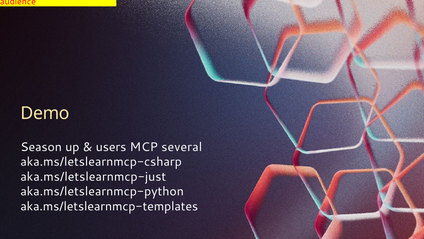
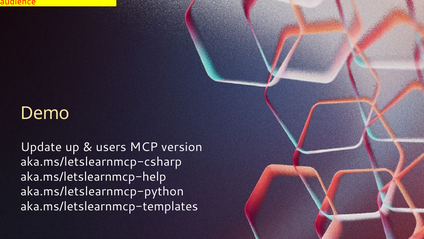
Season: Season -> Update (41, 147)
several: several -> version (182, 147)
aka.ms/letslearnmcp-just: aka.ms/letslearnmcp-just -> aka.ms/letslearnmcp-help (93, 176)
